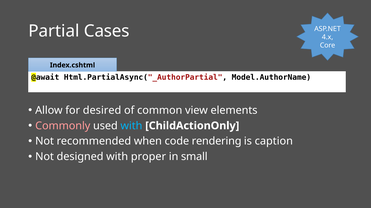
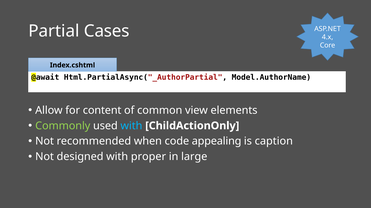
desired: desired -> content (102, 111)
Commonly colour: pink -> light green (63, 126)
rendering: rendering -> appealing (217, 142)
small: small -> large (194, 157)
